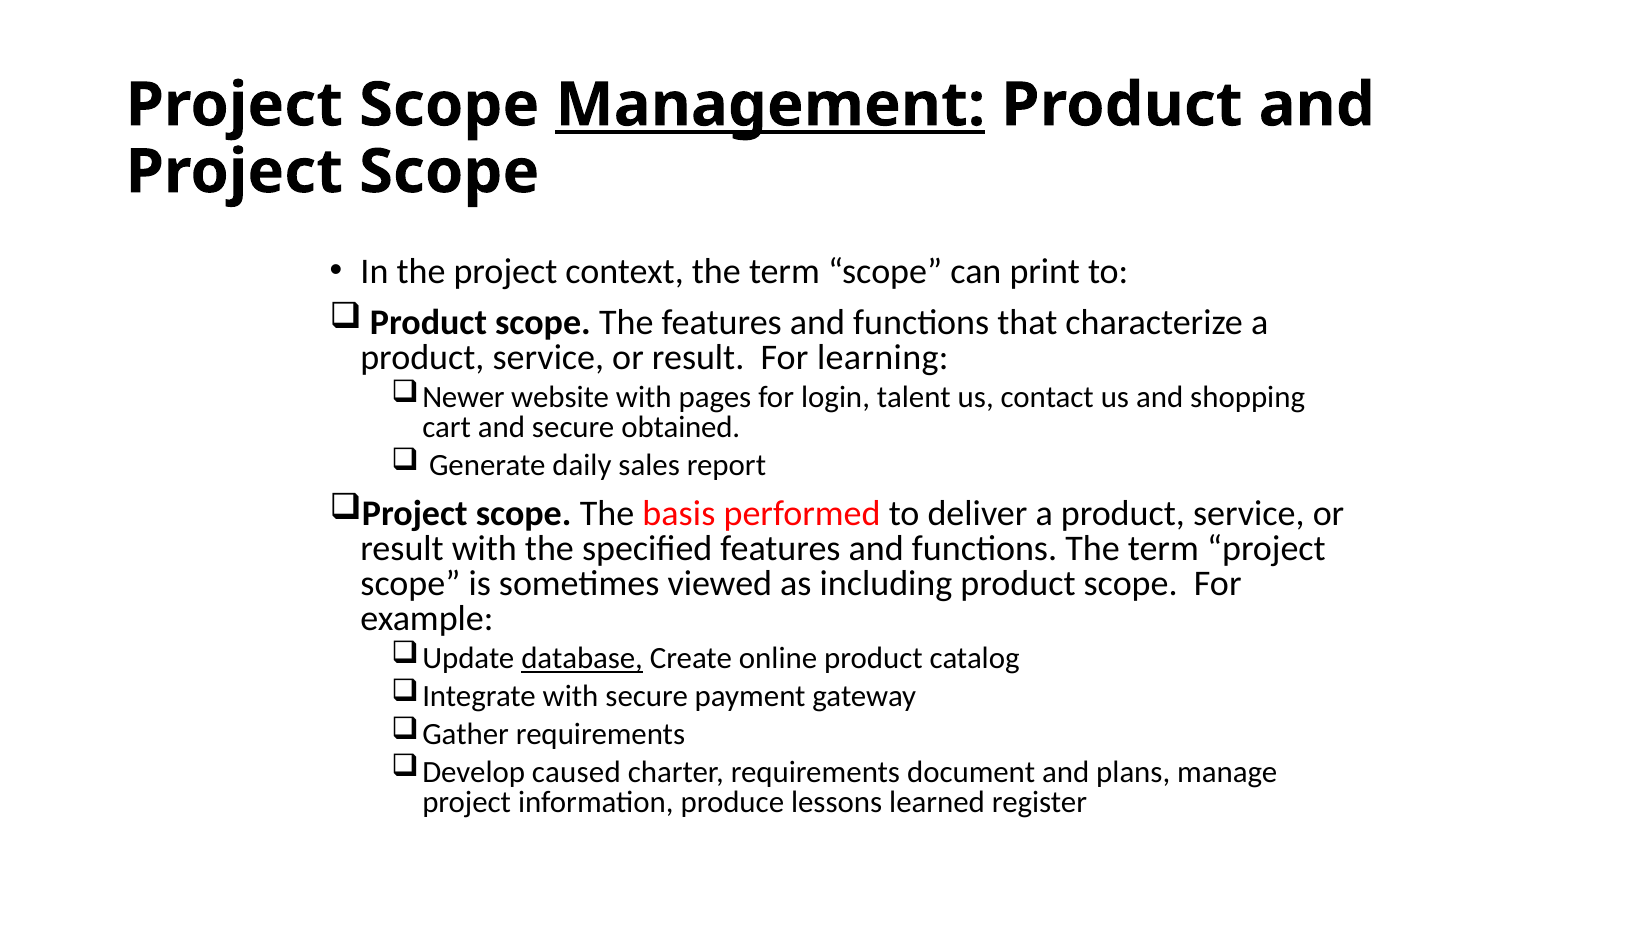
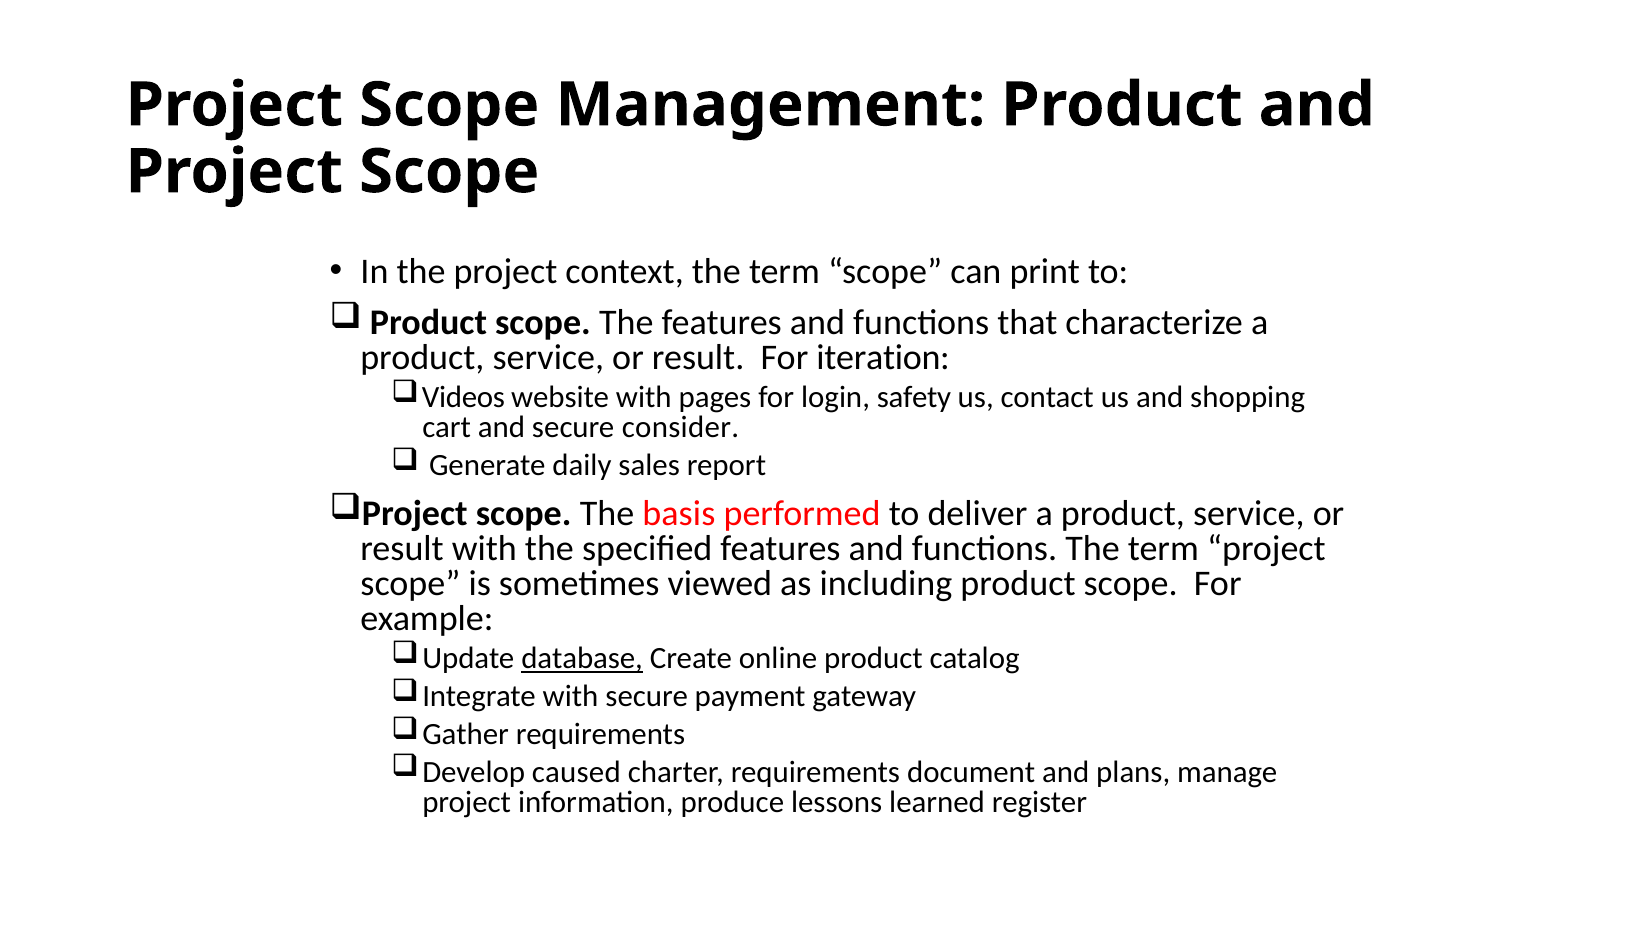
Management underline: present -> none (770, 105)
learning: learning -> iteration (883, 357)
Newer: Newer -> Videos (463, 398)
talent: talent -> safety (914, 398)
obtained: obtained -> consider (681, 428)
